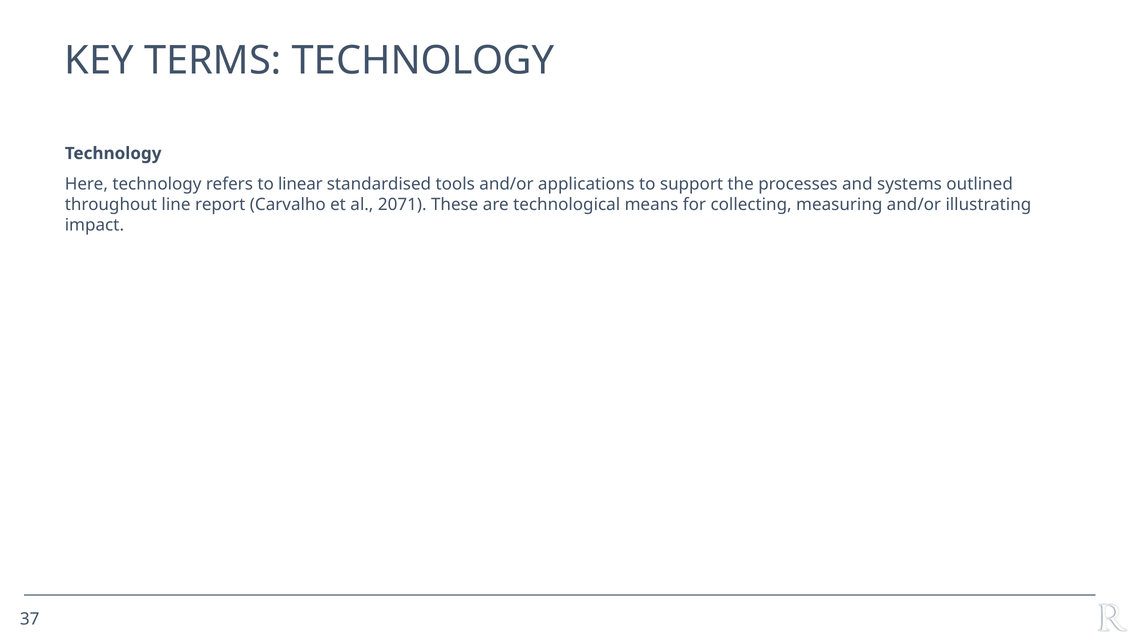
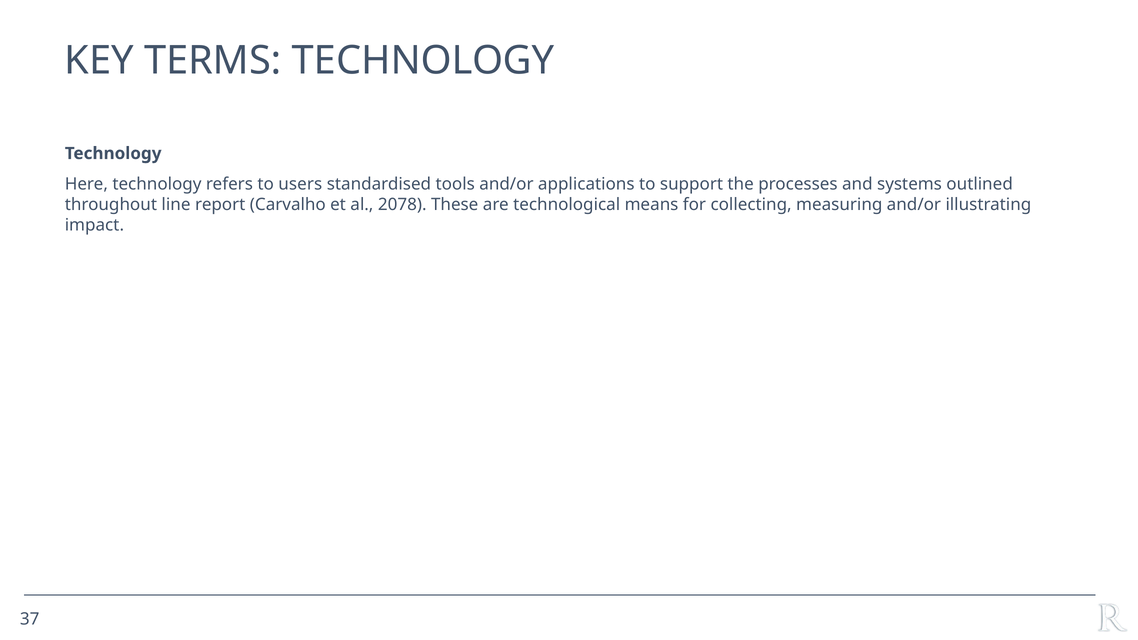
linear: linear -> users (300, 184)
2071: 2071 -> 2078 (402, 205)
